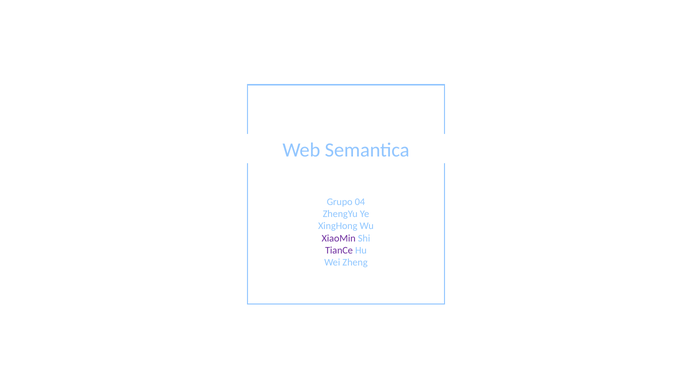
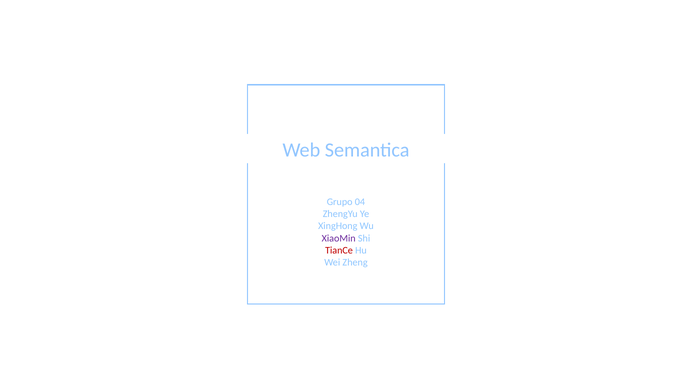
TianCe colour: purple -> red (339, 250)
